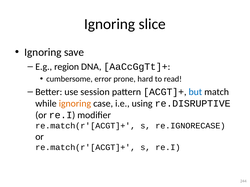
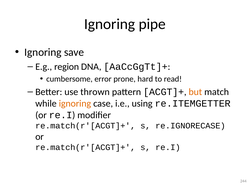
slice: slice -> pipe (152, 24)
session: session -> thrown (95, 92)
but colour: blue -> orange (195, 92)
re.DISRUPTIVE: re.DISRUPTIVE -> re.ITEMGETTER (193, 104)
